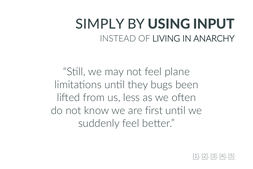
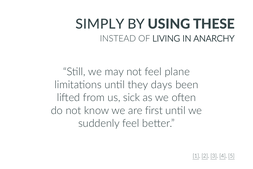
INPUT: INPUT -> THESE (214, 24)
bugs: bugs -> days (162, 85)
less: less -> sick (132, 97)
